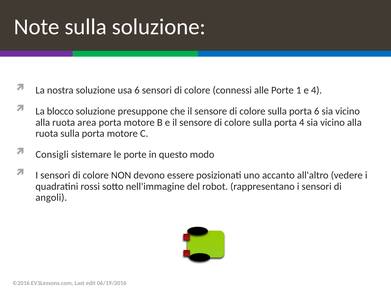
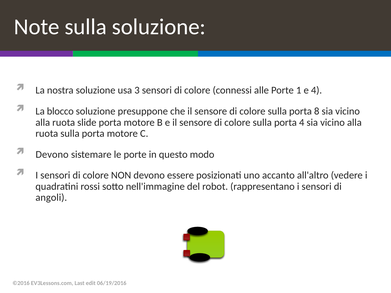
usa 6: 6 -> 3 (137, 90)
porta 6: 6 -> 8 (317, 111)
area: area -> slide (87, 122)
Consigli: Consigli -> Devono (52, 155)
